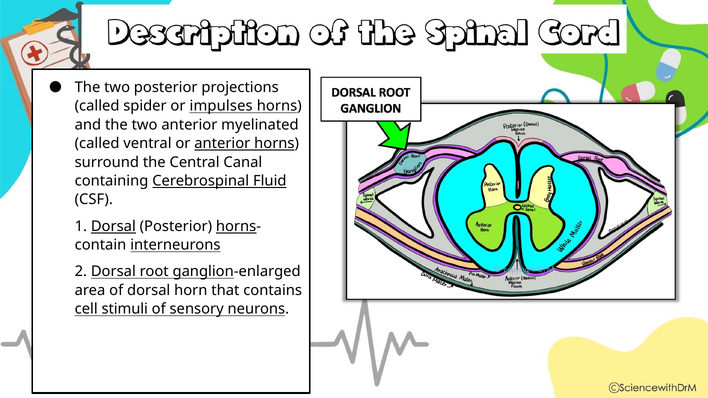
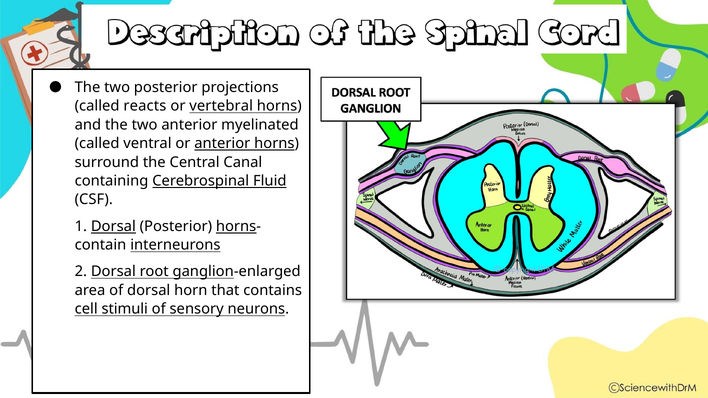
spider: spider -> reacts (145, 106)
impulses: impulses -> vertebral (221, 106)
